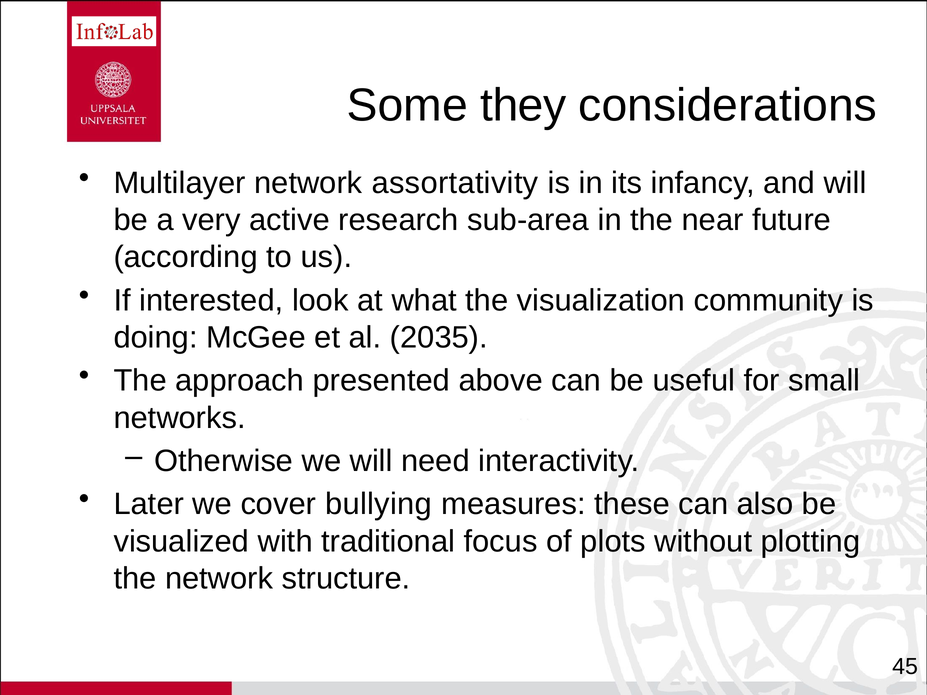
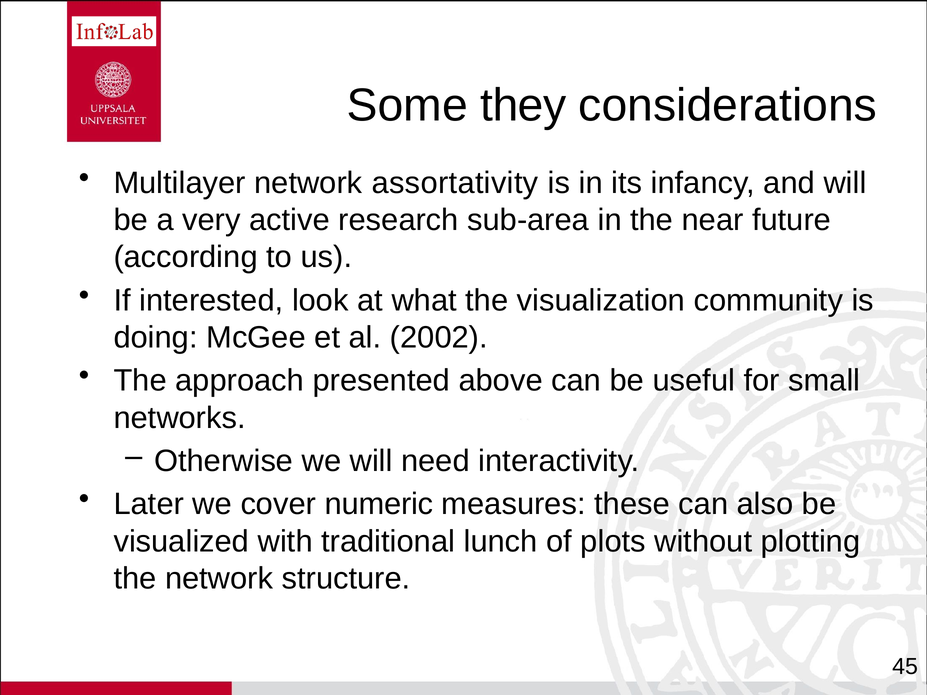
2035: 2035 -> 2002 (439, 338)
bullying: bullying -> numeric (379, 504)
focus: focus -> lunch (501, 542)
